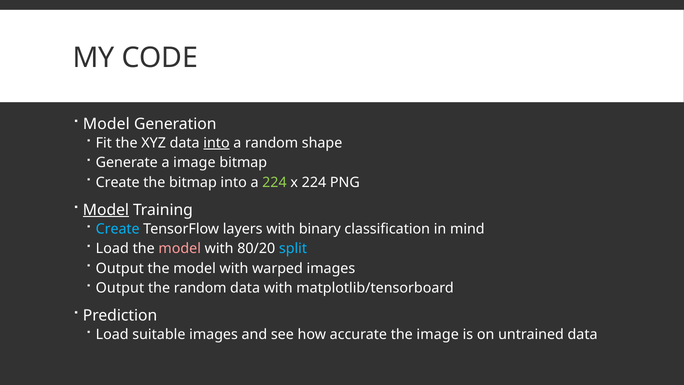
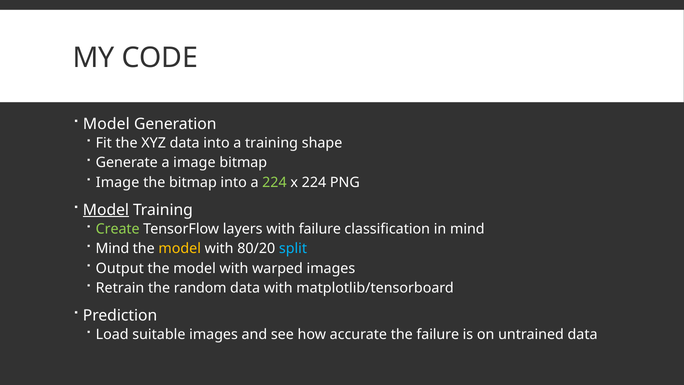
into underline: present -> none (216, 143)
a random: random -> training (272, 143)
Create: Create -> Image (118, 182)
Create colour: light blue -> light green (118, 229)
with binary: binary -> failure (320, 229)
Load: Load -> Mind (112, 248)
model colour: pink -> yellow (180, 248)
Output: Output -> Retrain (120, 288)
the image: image -> failure (438, 334)
